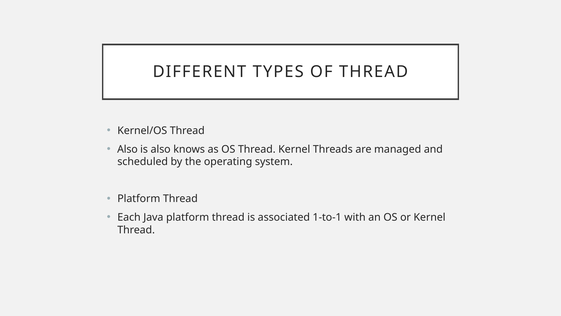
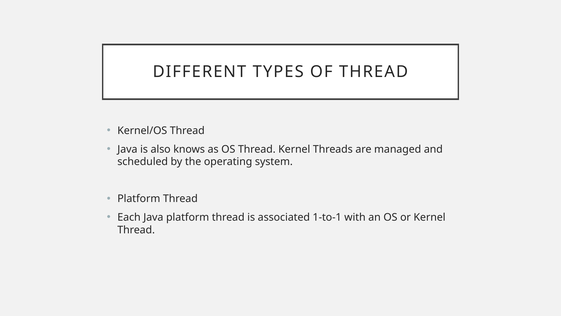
Also: Also -> Java (127, 149)
